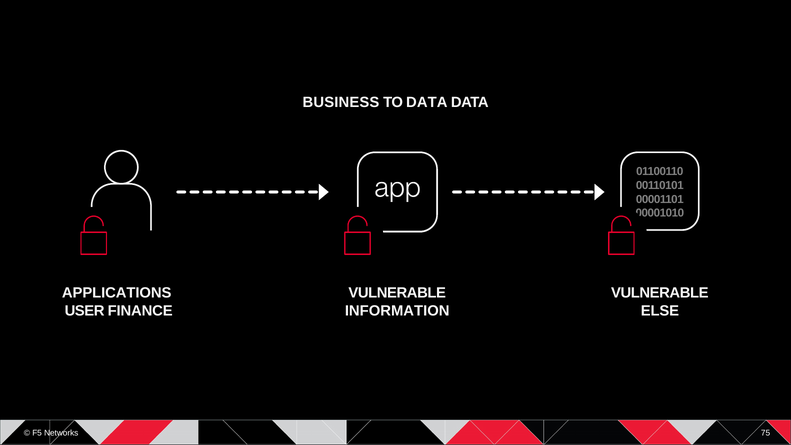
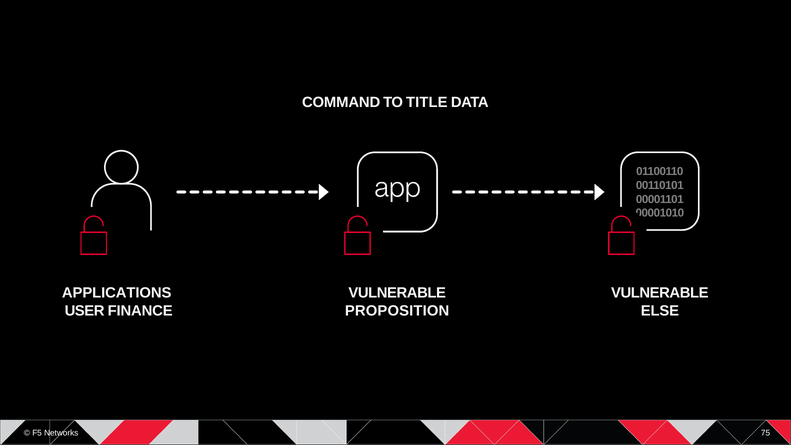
BUSINESS: BUSINESS -> COMMAND (341, 102)
TO DATA: DATA -> TITLE (427, 102)
INFORMATION: INFORMATION -> PROPOSITION (397, 311)
